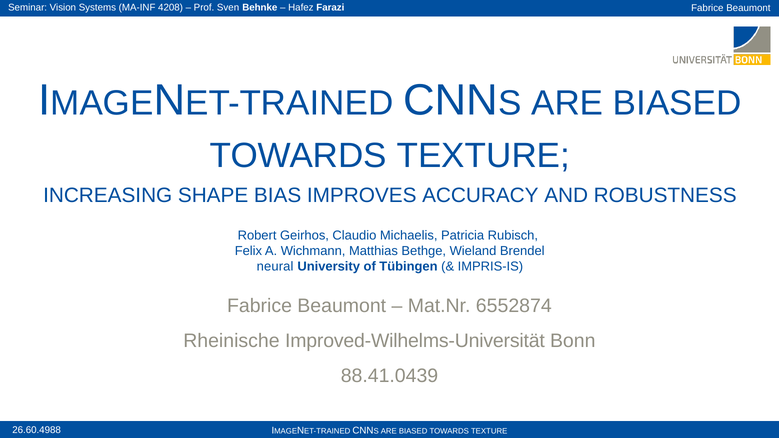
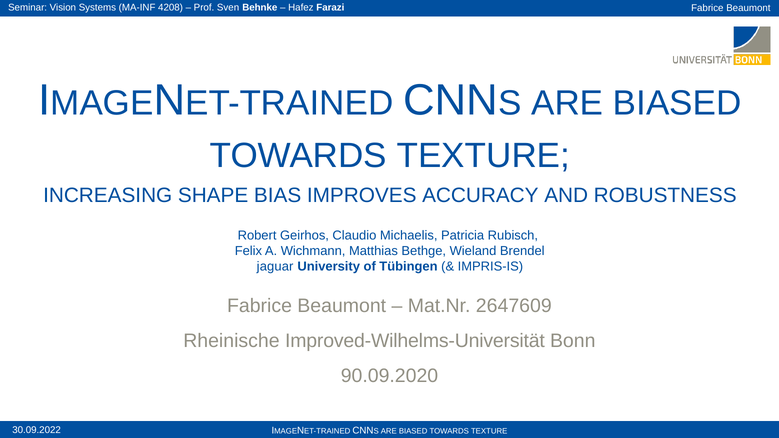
neural: neural -> jaguar (275, 267)
6552874: 6552874 -> 2647609 (514, 306)
88.41.0439: 88.41.0439 -> 90.09.2020 (389, 376)
26.60.4988: 26.60.4988 -> 30.09.2022 (37, 430)
